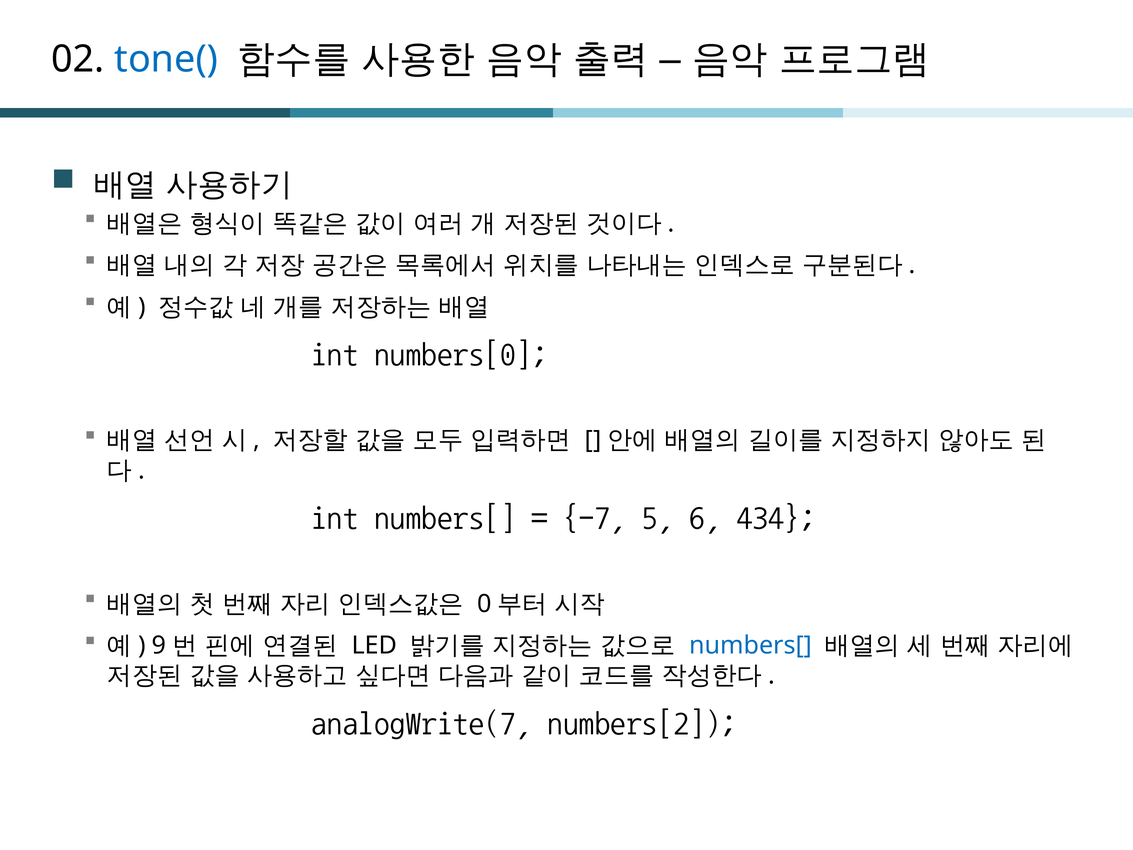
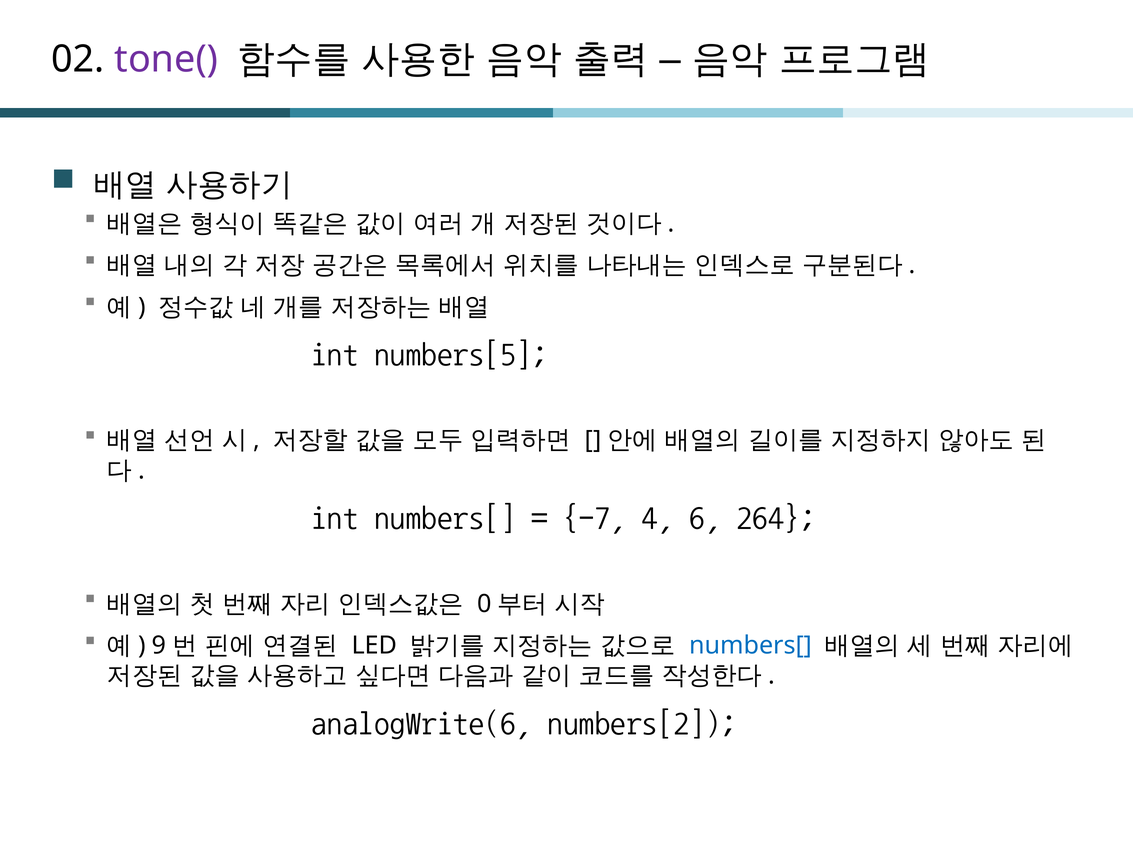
tone( colour: blue -> purple (166, 59)
numbers[0: numbers[0 -> numbers[5 (461, 354)
5: 5 -> 4 (658, 517)
434: 434 -> 264 (776, 517)
analogWrite(7: analogWrite(7 -> analogWrite(6 (421, 722)
